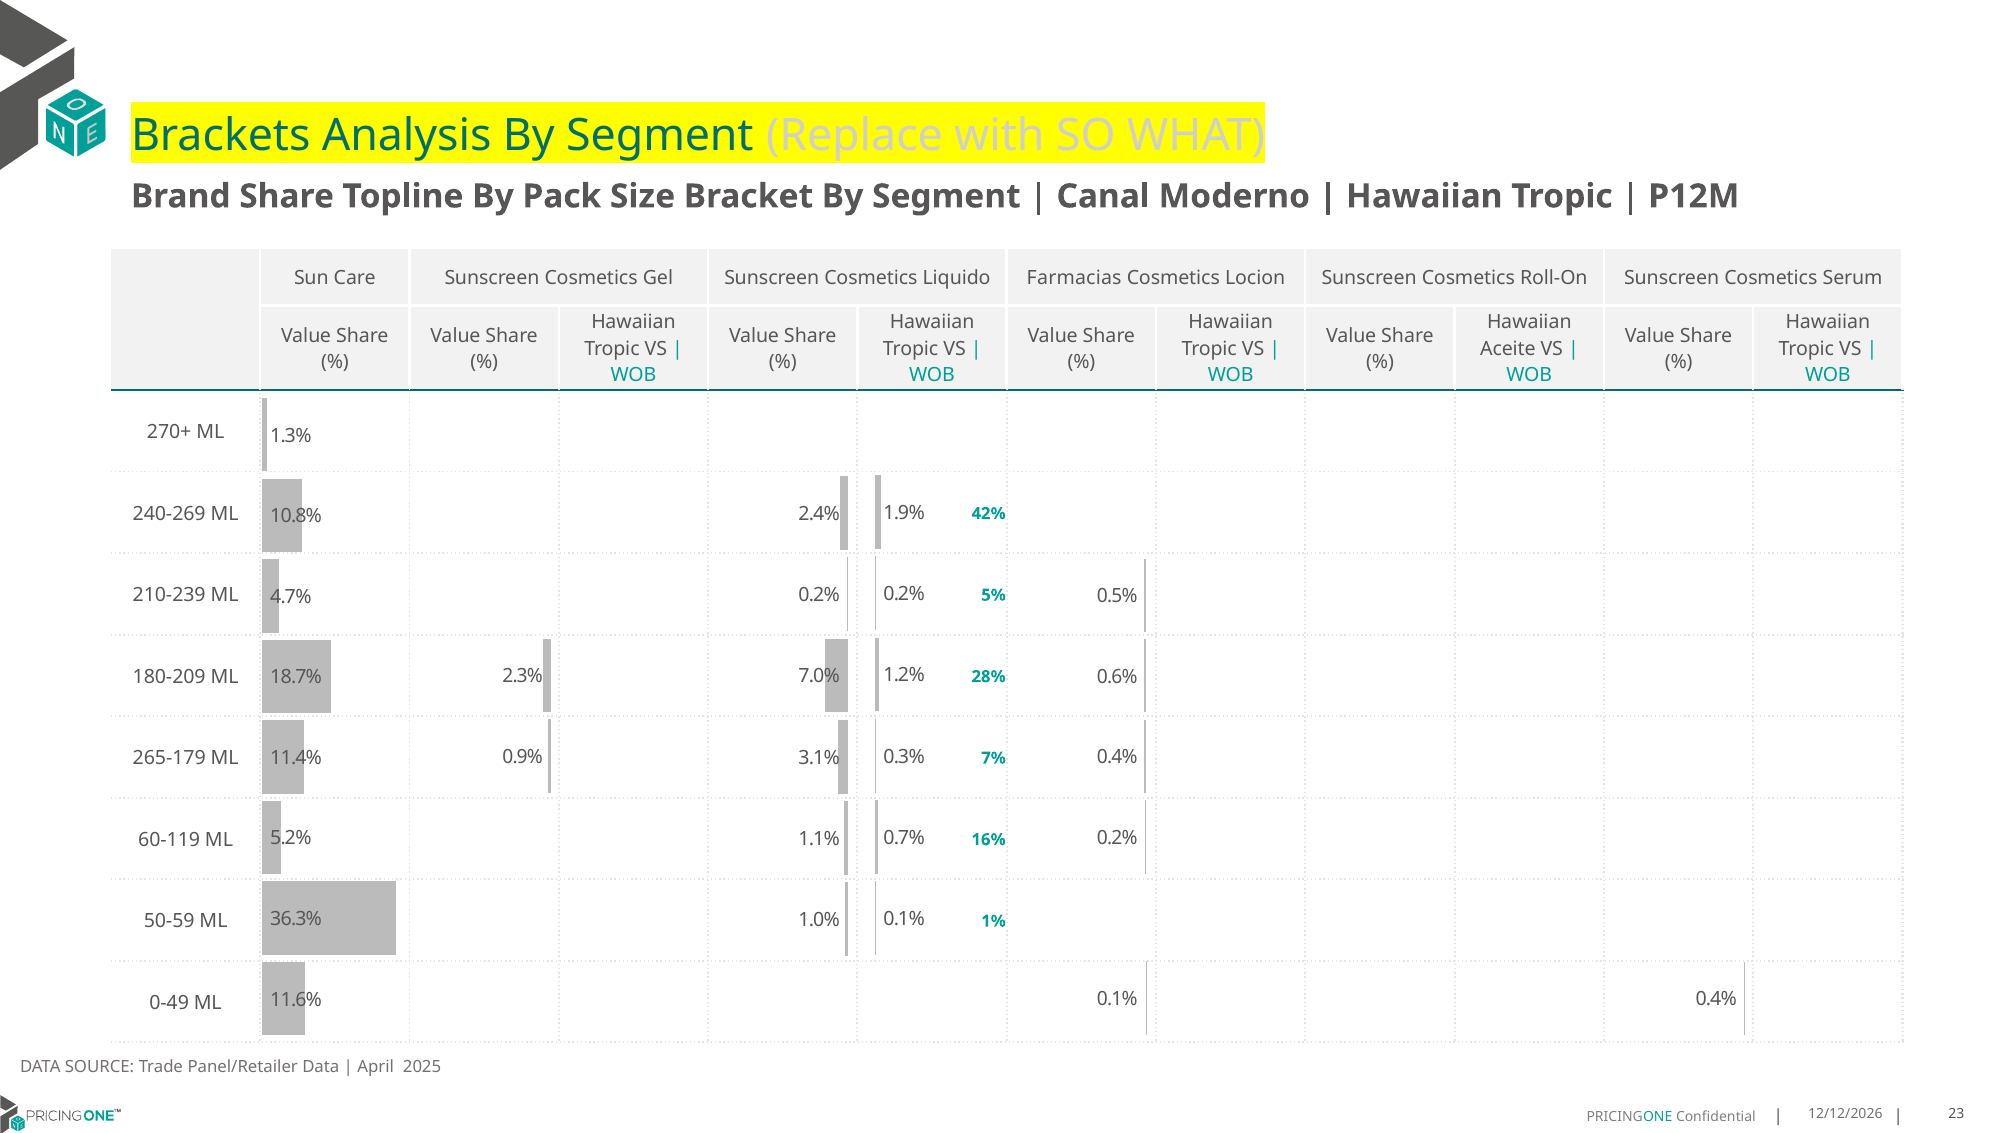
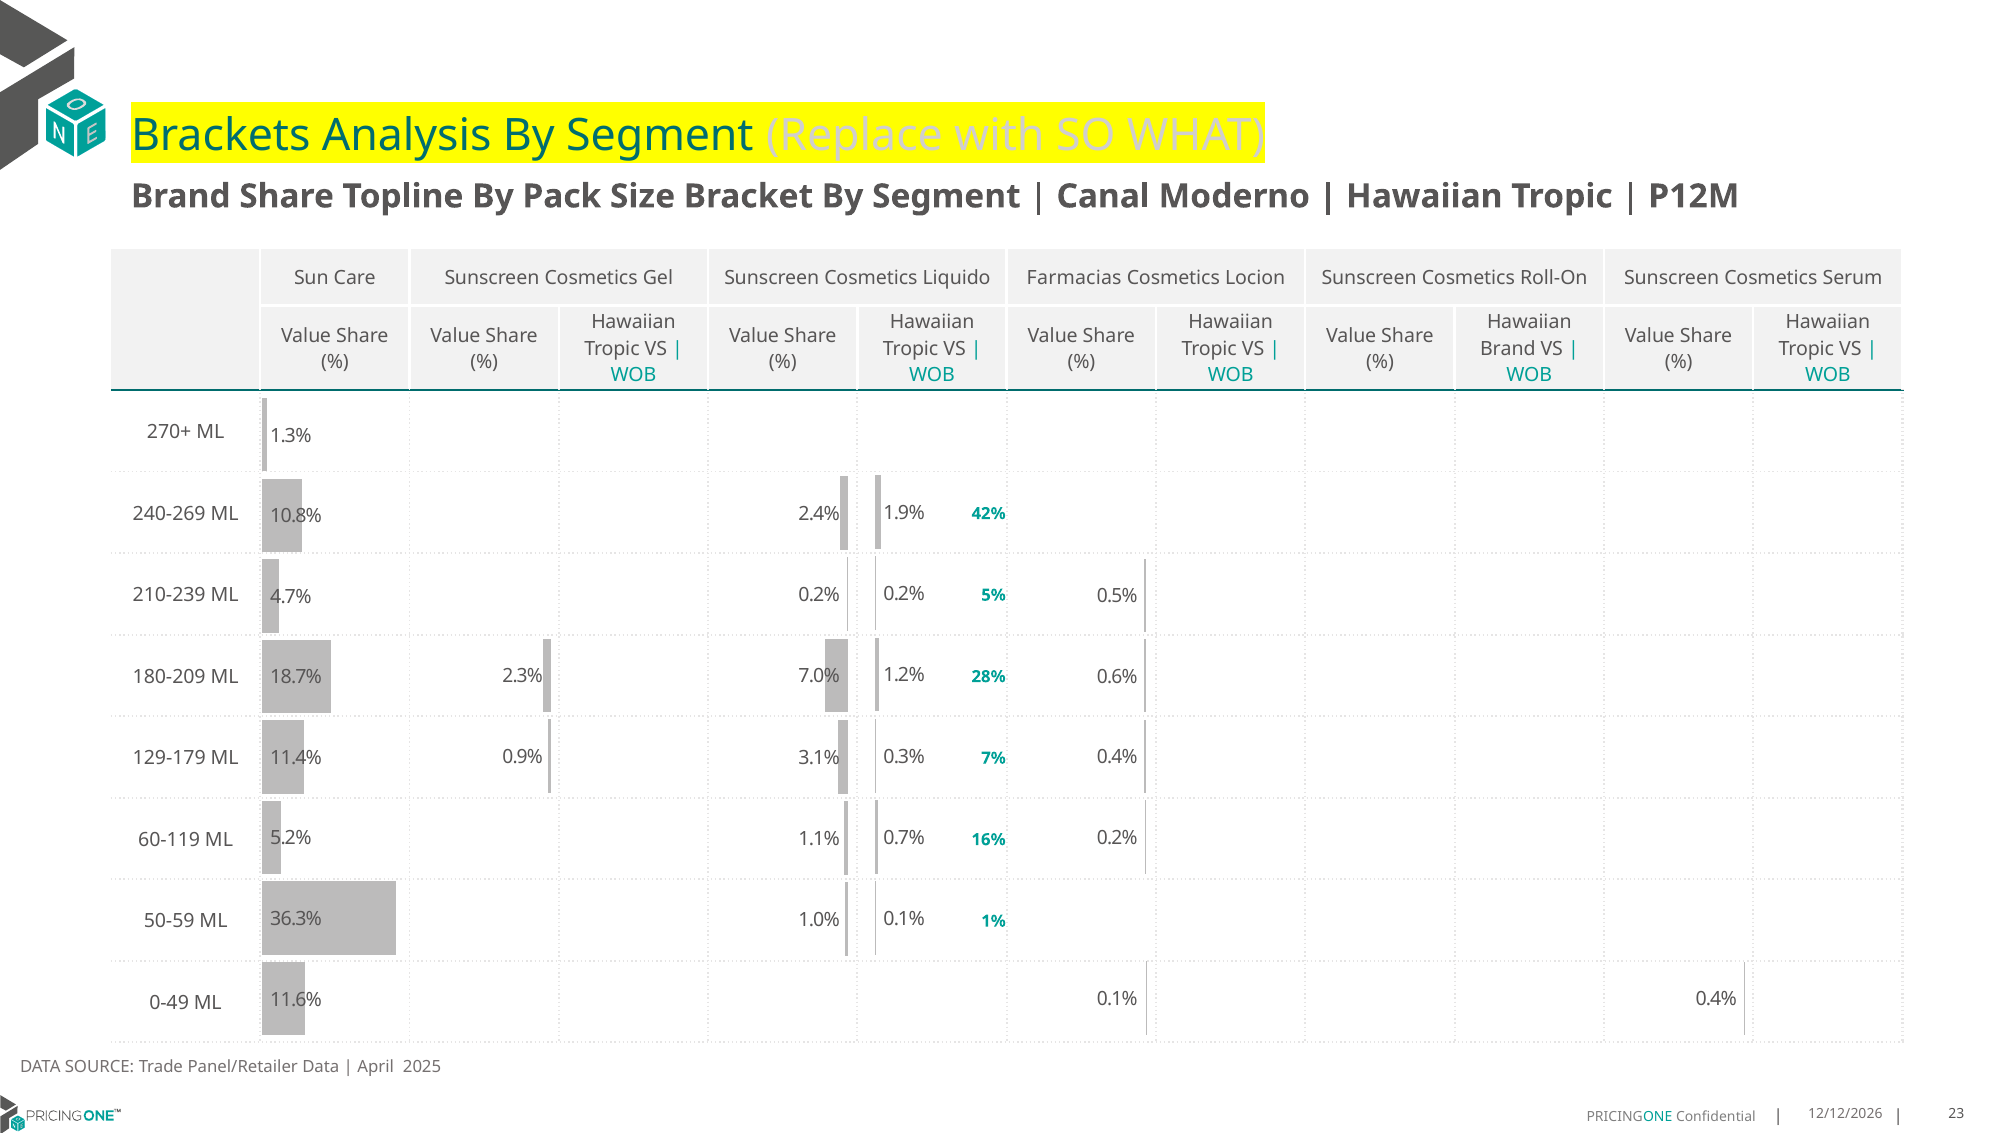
Aceite: Aceite -> Brand (1508, 349)
265-179: 265-179 -> 129-179 (169, 758)
